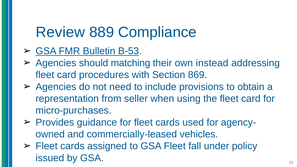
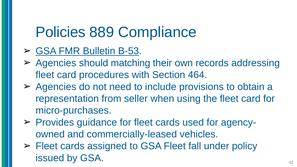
Review: Review -> Policies (61, 32)
instead: instead -> records (212, 63)
869: 869 -> 464 (198, 75)
